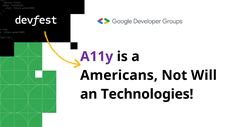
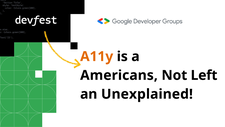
A11y colour: purple -> orange (97, 56)
Will: Will -> Left (204, 75)
Technologies: Technologies -> Unexplained (147, 94)
